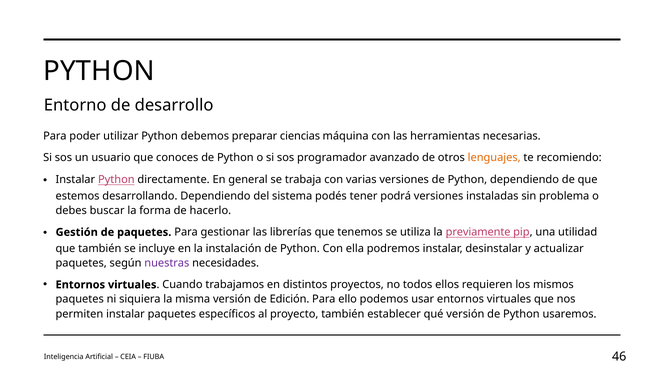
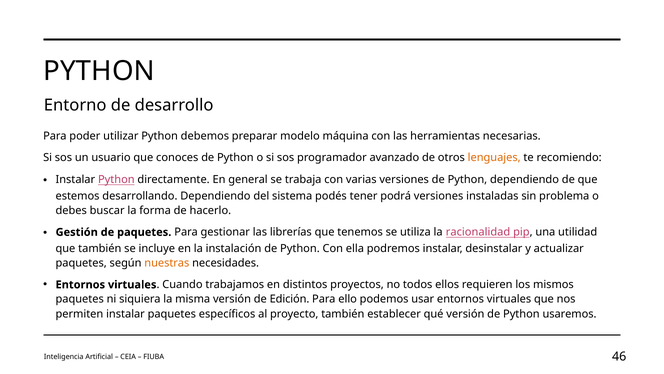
ciencias: ciencias -> modelo (300, 136)
previamente: previamente -> racionalidad (478, 232)
nuestras colour: purple -> orange (167, 263)
